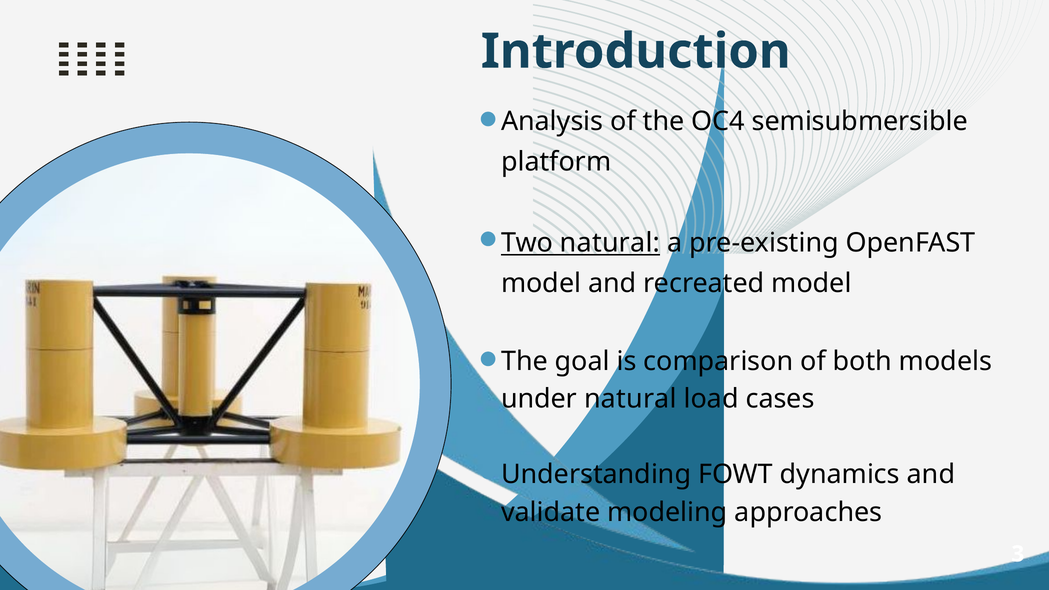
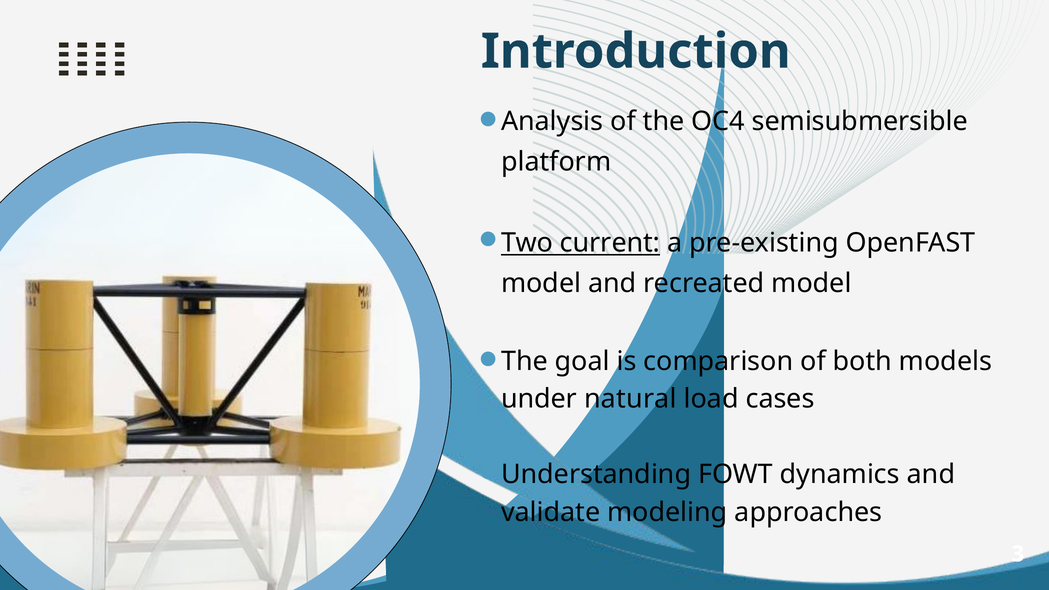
Two natural: natural -> current (610, 243)
